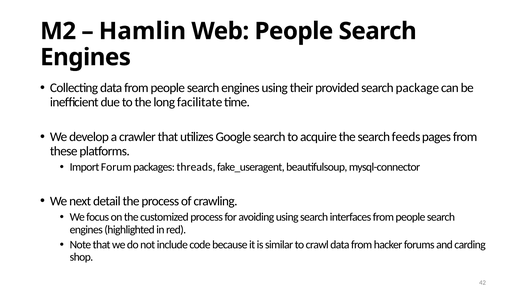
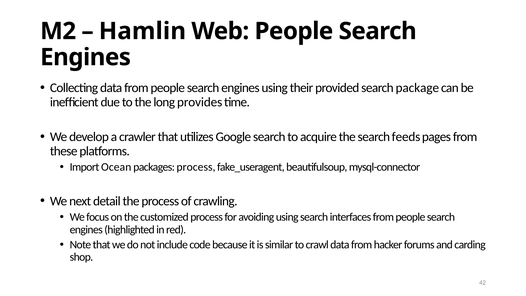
facilitate: facilitate -> provides (200, 102)
Forum: Forum -> Ocean (116, 167)
packages threads: threads -> process (196, 167)
